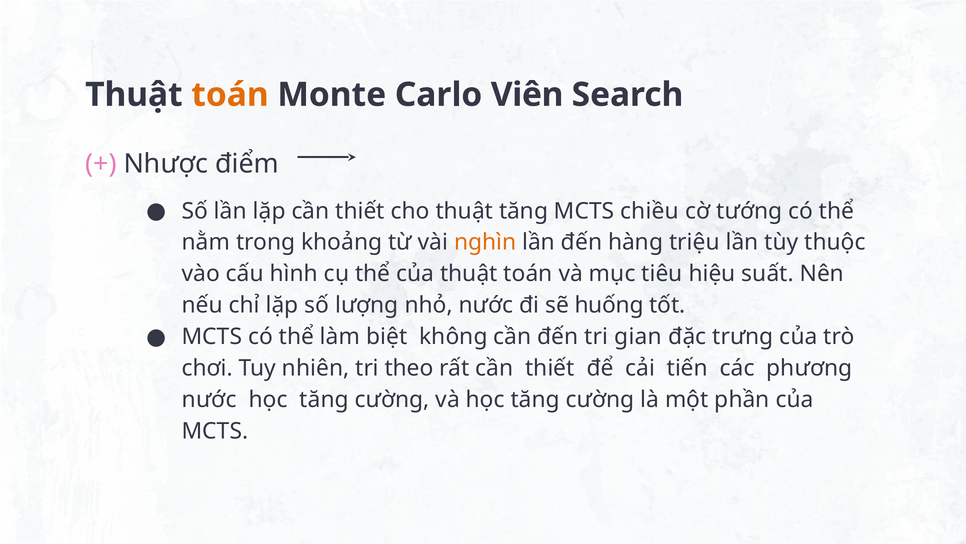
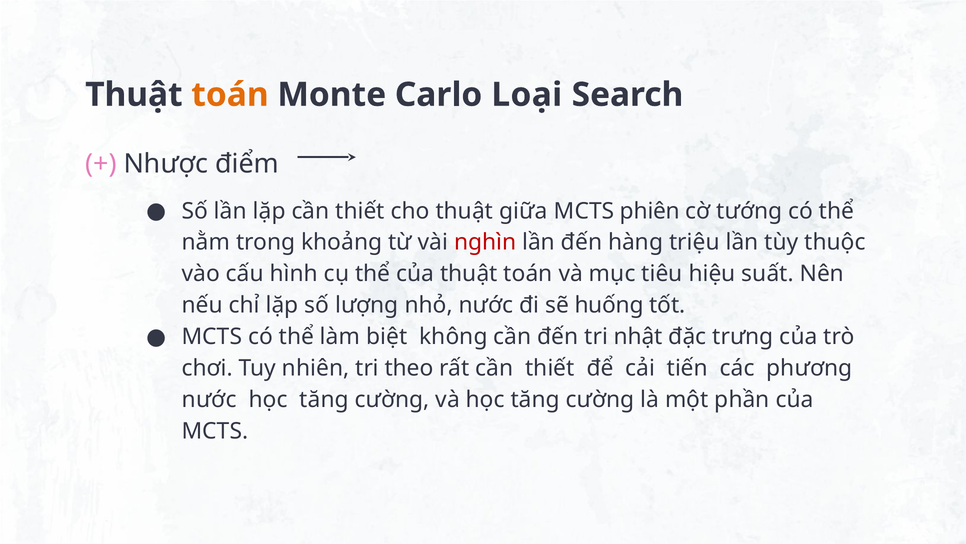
Viên: Viên -> Loại (527, 95)
thuật tăng: tăng -> giữa (523, 211)
chiều: chiều -> phiên (650, 211)
nghìn colour: orange -> red (485, 242)
gian: gian -> nhật (638, 337)
